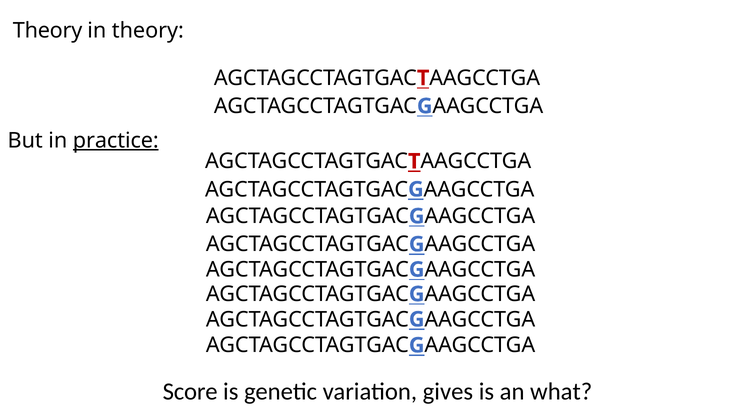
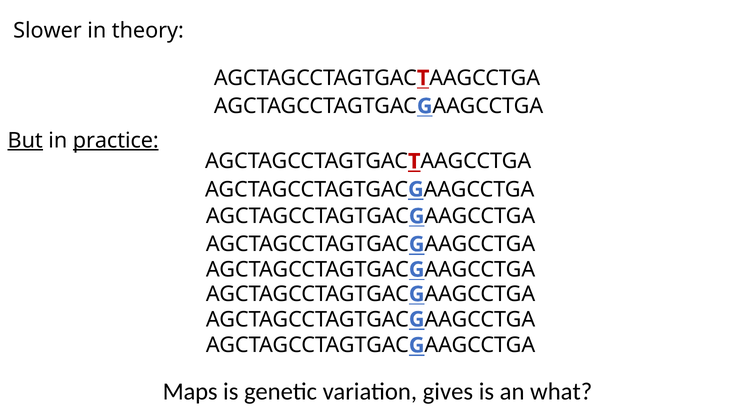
Theory: Theory -> Slower (47, 30)
But underline: none -> present (25, 141)
Score: Score -> Maps (190, 391)
